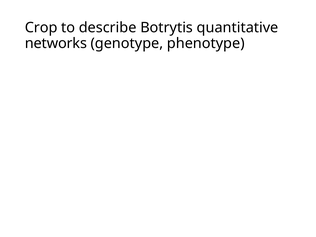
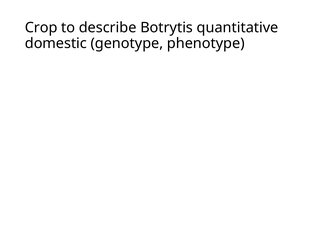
networks: networks -> domestic (56, 43)
